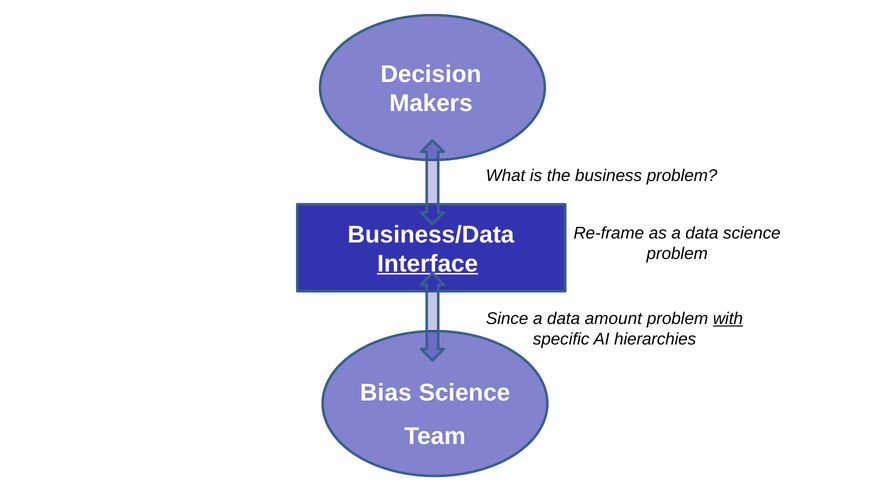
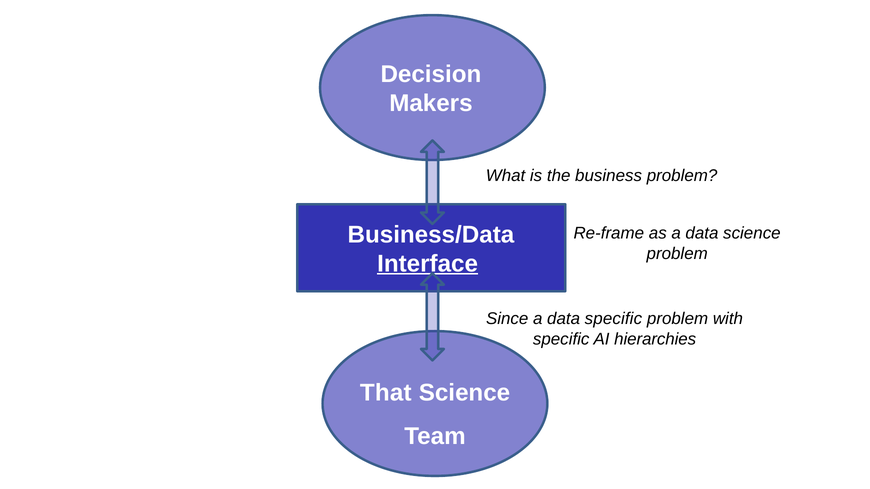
data amount: amount -> specific (613, 319)
with underline: present -> none (728, 319)
Bias: Bias -> That (386, 393)
